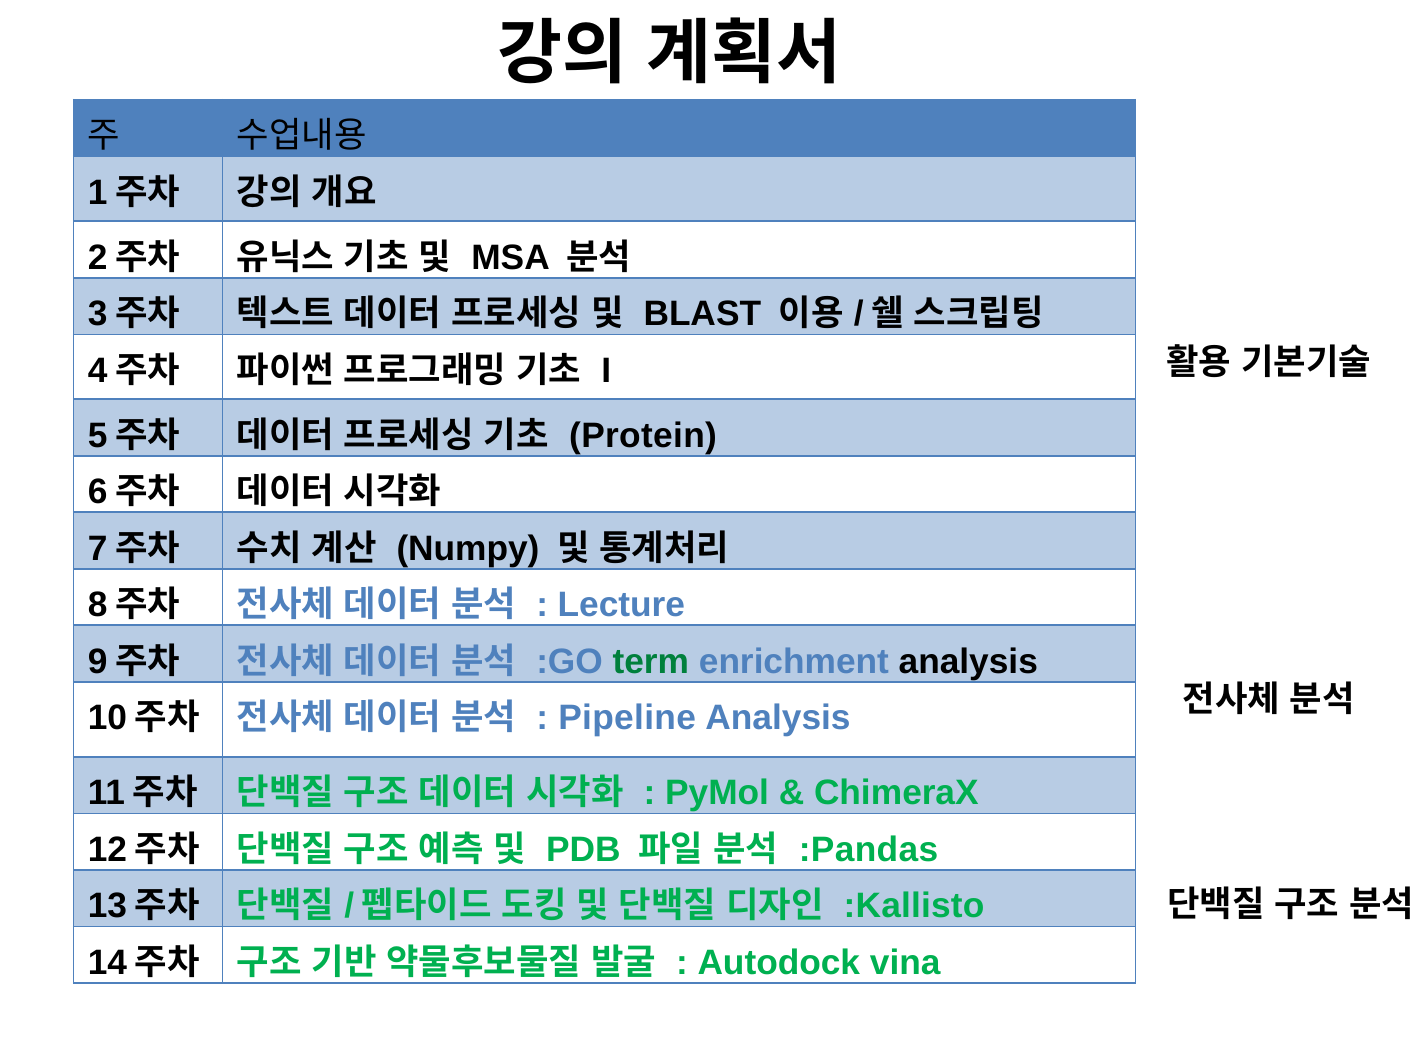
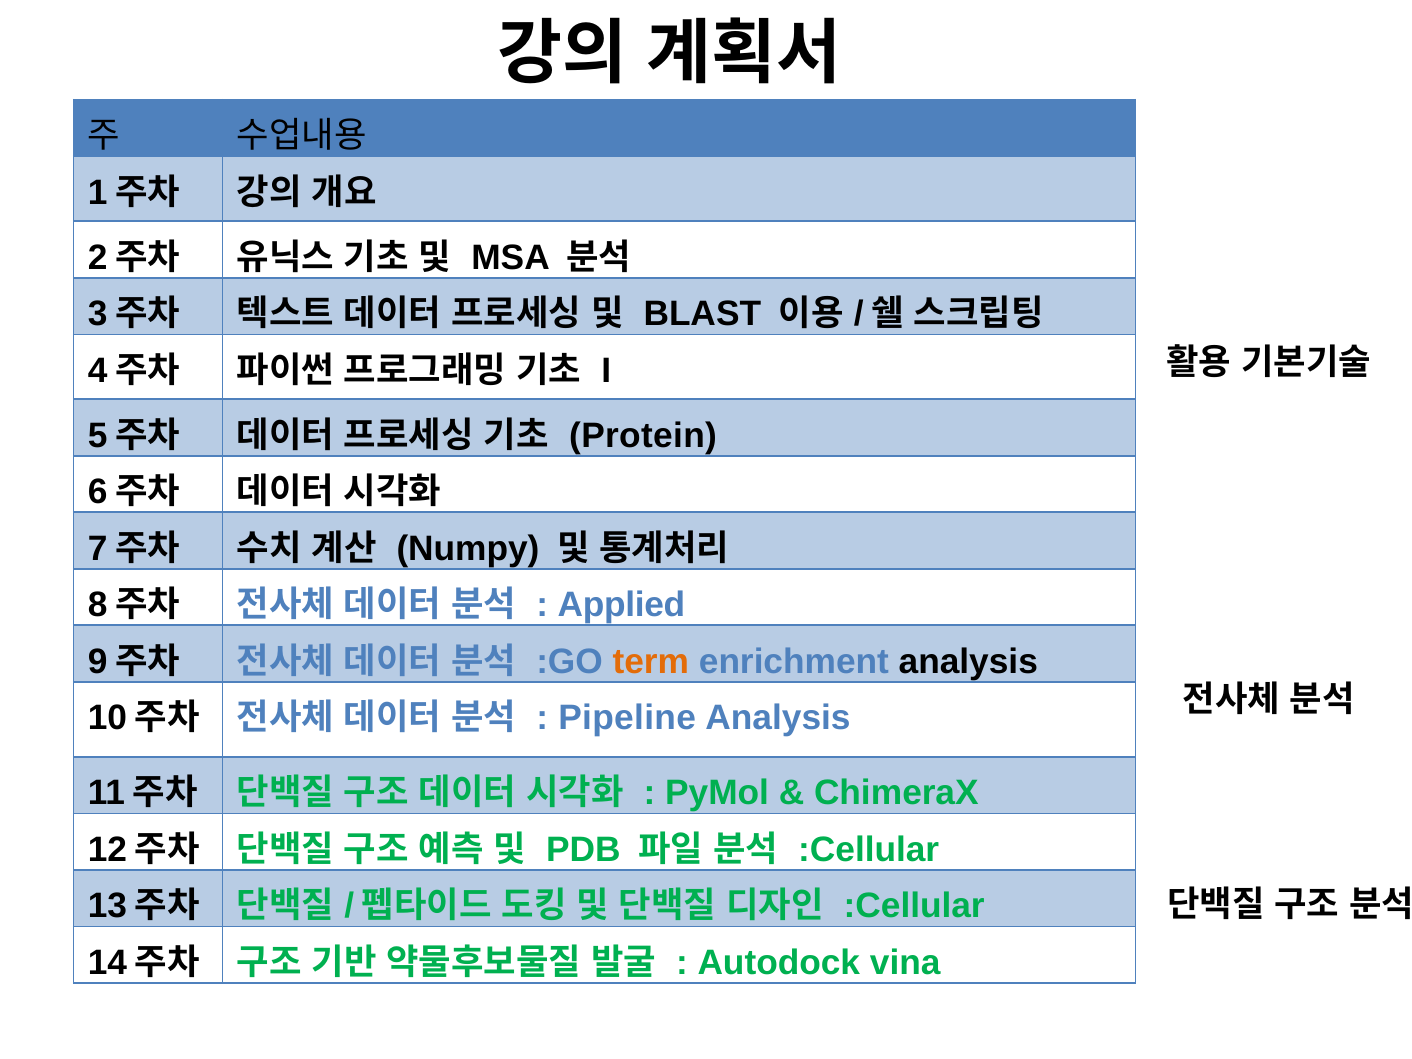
Lecture: Lecture -> Applied (621, 605)
term colour: green -> orange (651, 662)
:Pandas: :Pandas -> :Cellular (869, 850)
:Kallisto: :Kallisto -> :Cellular (914, 906)
